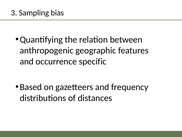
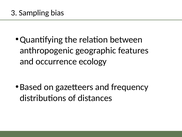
specific: specific -> ecology (93, 61)
